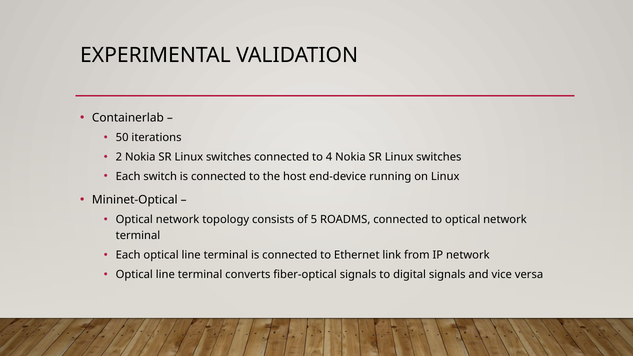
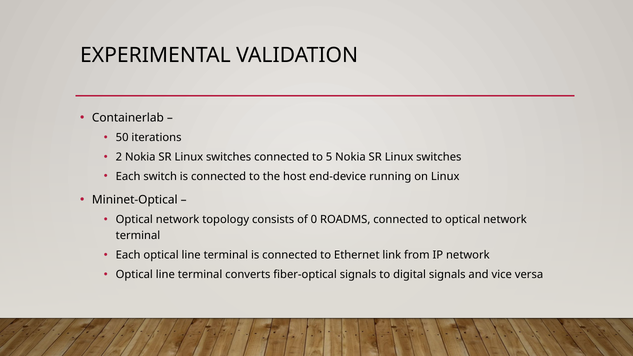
4: 4 -> 5 (329, 157)
5: 5 -> 0 (314, 220)
